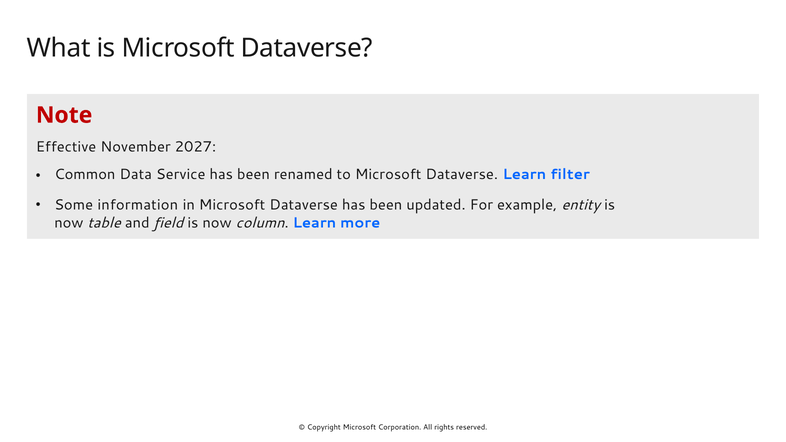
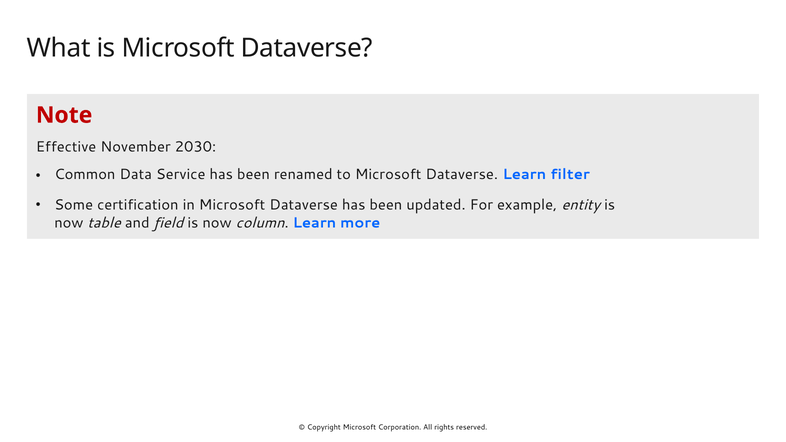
2027: 2027 -> 2030 (195, 147)
information: information -> certification (138, 205)
